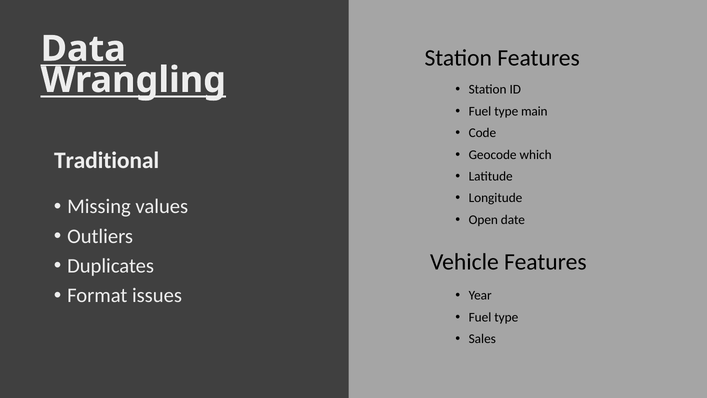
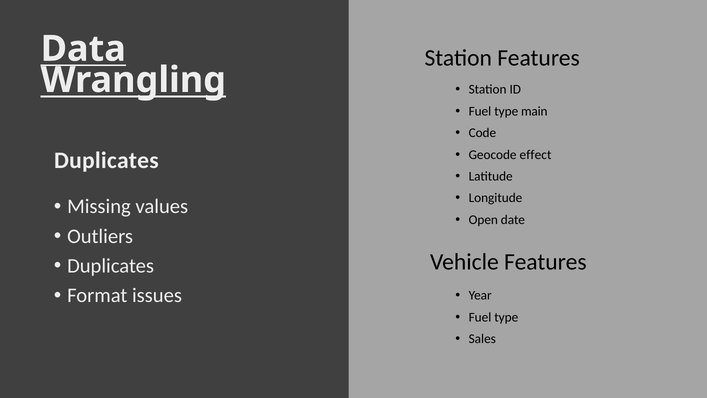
which: which -> effect (536, 155)
Traditional: Traditional -> Duplicates (106, 160)
